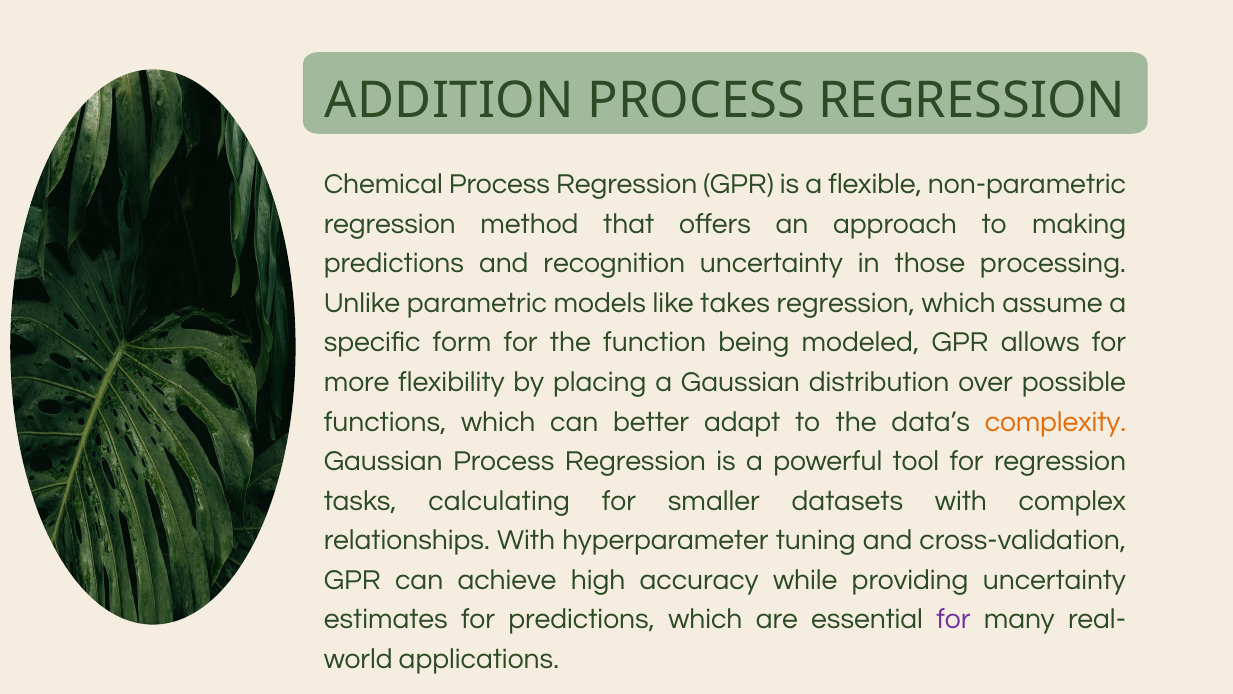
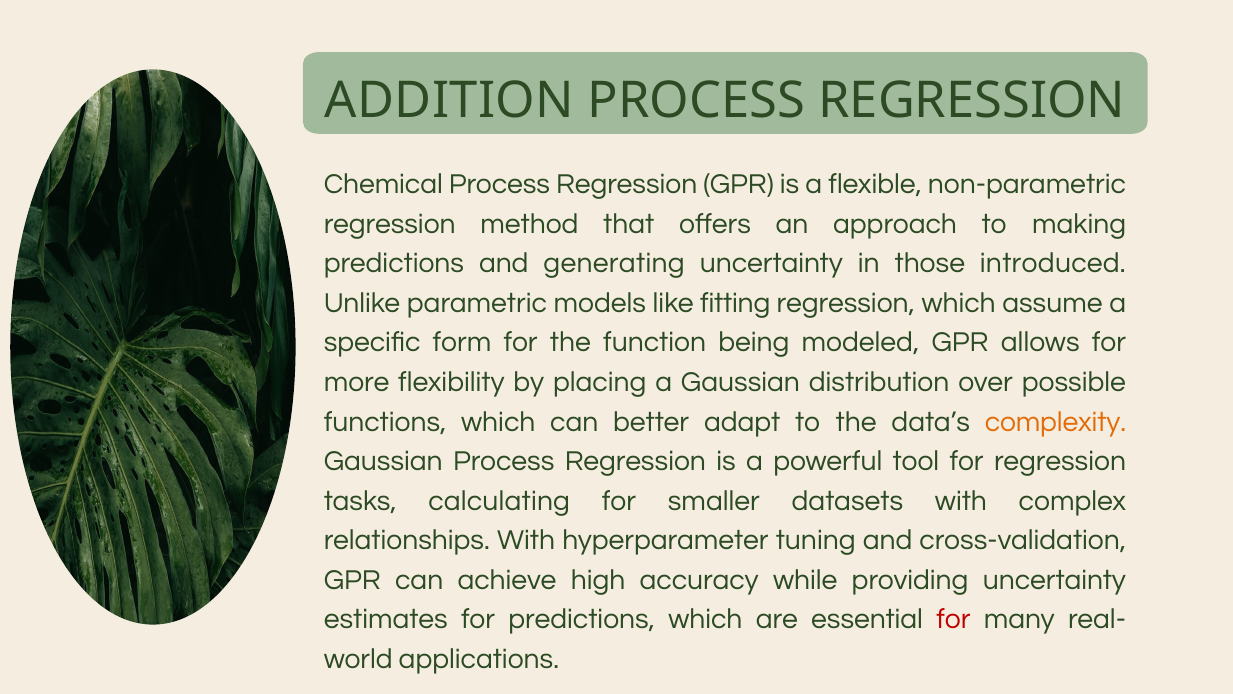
recognition: recognition -> generating (614, 263)
processing: processing -> introduced (1053, 263)
takes: takes -> fitting (735, 303)
for colour: purple -> red (953, 619)
